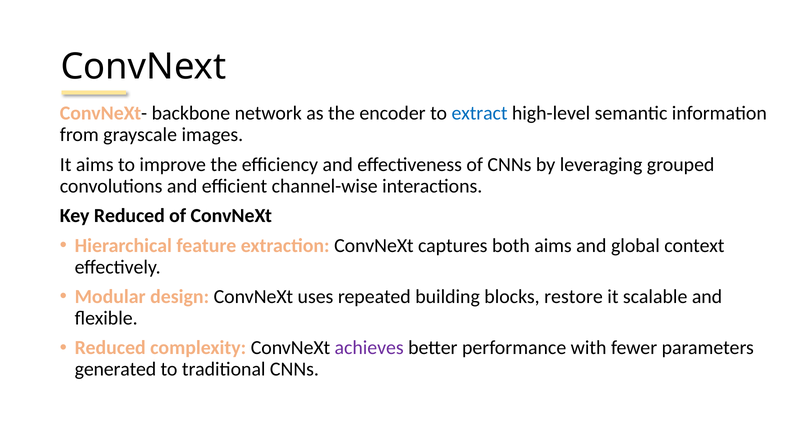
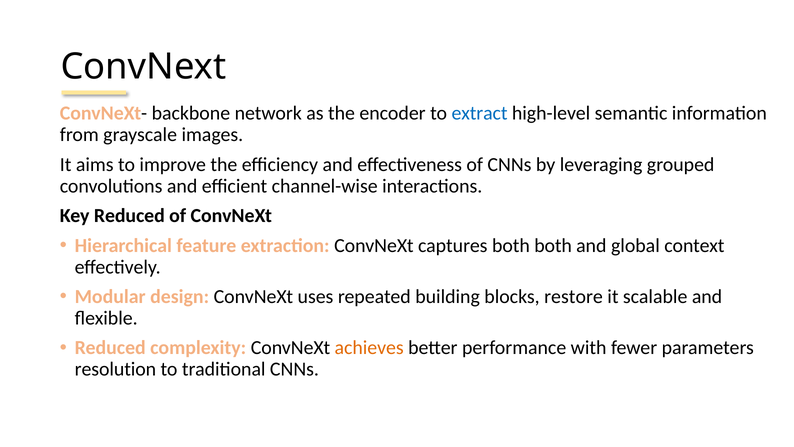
both aims: aims -> both (553, 245)
achieves colour: purple -> orange (369, 348)
generated: generated -> resolution (115, 369)
